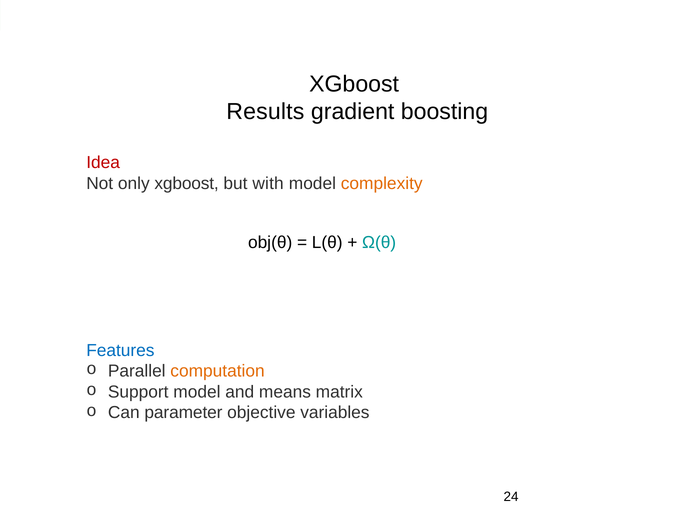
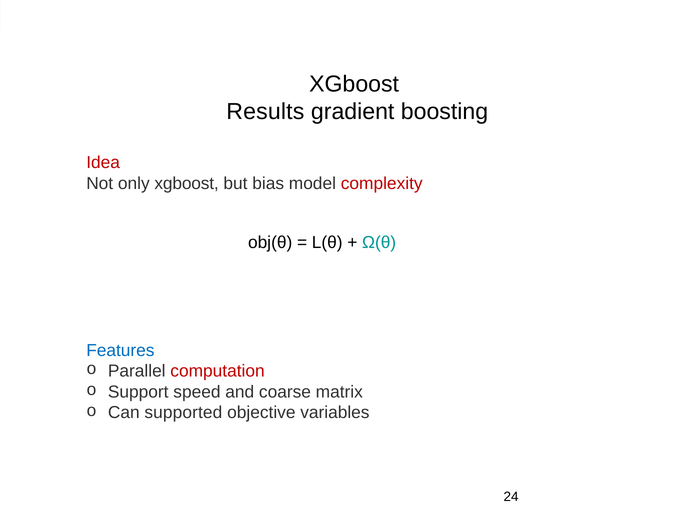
with: with -> bias (268, 183)
complexity colour: orange -> red (382, 183)
computation colour: orange -> red (218, 371)
Support model: model -> speed (197, 392)
means: means -> coarse (285, 392)
parameter: parameter -> supported (183, 412)
